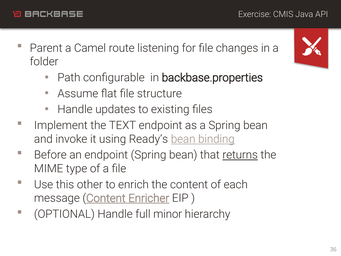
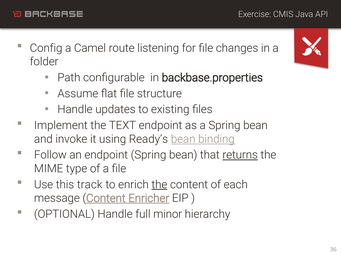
Parent: Parent -> Config (46, 48)
Before: Before -> Follow (50, 155)
other: other -> track (90, 184)
the underline: none -> present (159, 184)
